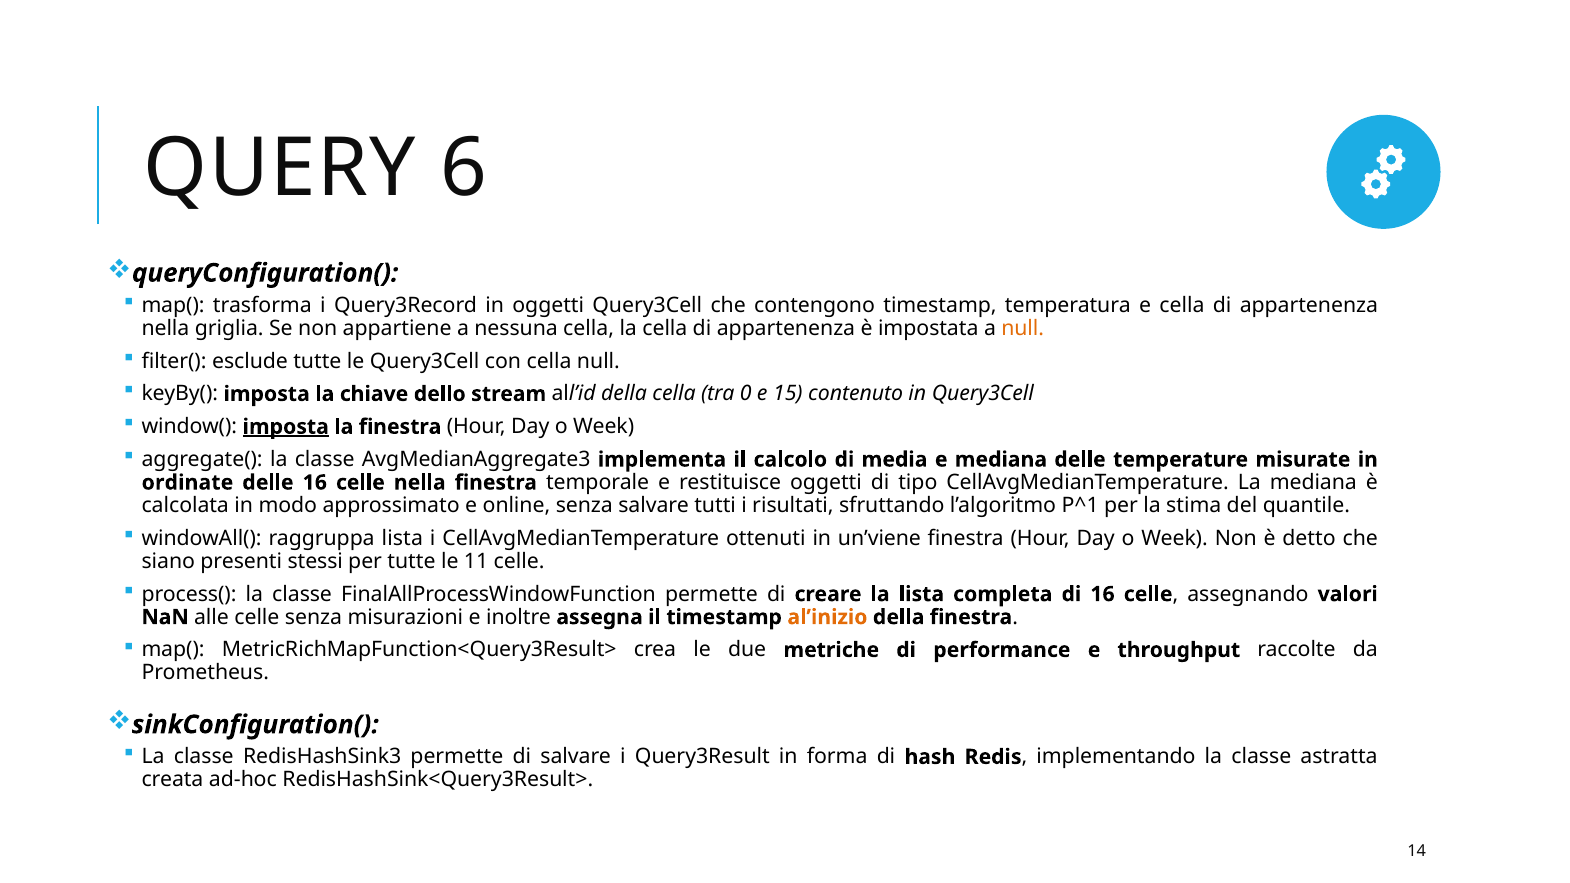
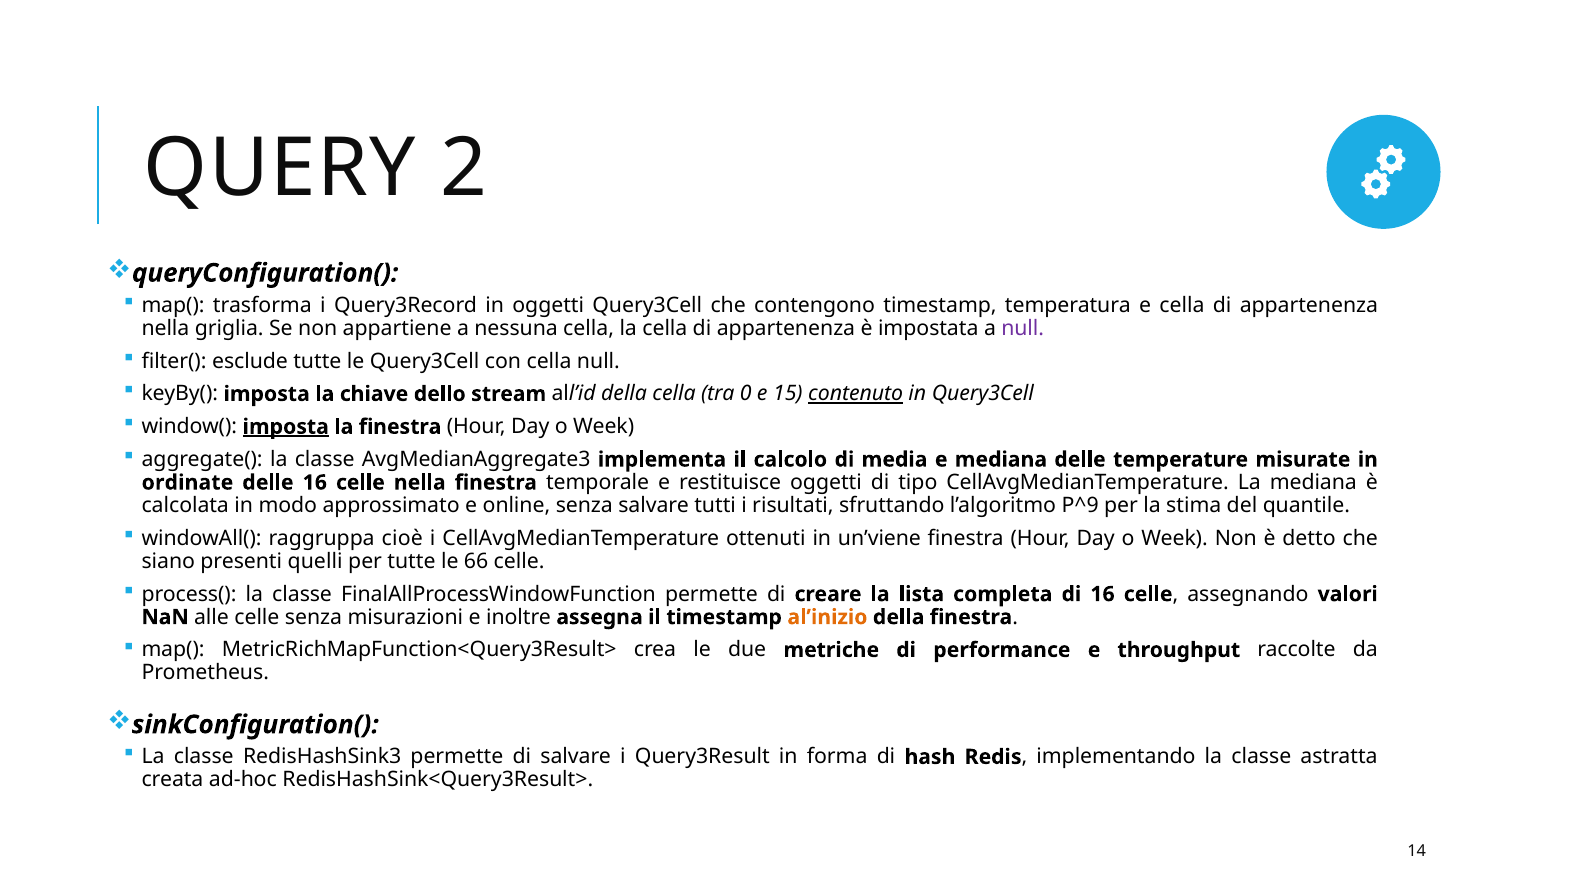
6: 6 -> 2 (464, 168)
null colour: orange -> purple (1023, 328)
contenuto underline: none -> present (856, 394)
P^1: P^1 -> P^9 (1080, 506)
raggruppa lista: lista -> cioè (402, 538)
stessi: stessi -> quelli (315, 561)
11: 11 -> 66 (476, 561)
